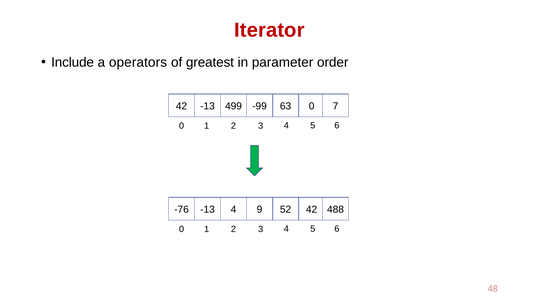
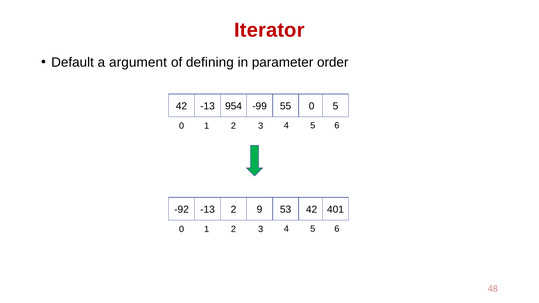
Include: Include -> Default (73, 62)
operators: operators -> argument (138, 62)
greatest: greatest -> defining (210, 62)
499: 499 -> 954 (234, 106)
63: 63 -> 55 (286, 106)
0 7: 7 -> 5 (336, 106)
-76: -76 -> -92 (181, 210)
-13 4: 4 -> 2 (234, 210)
52: 52 -> 53 (286, 210)
488: 488 -> 401 (335, 210)
